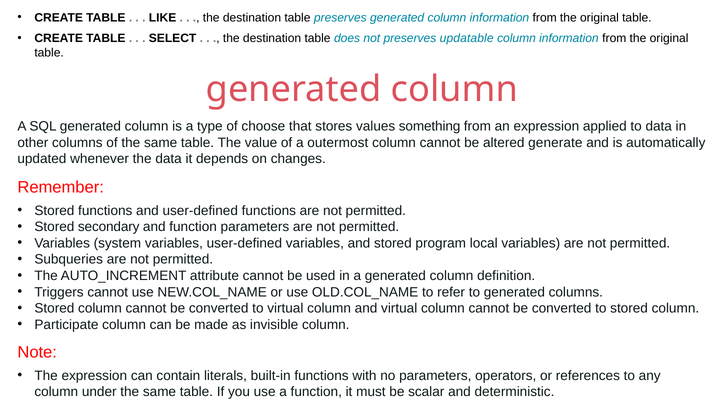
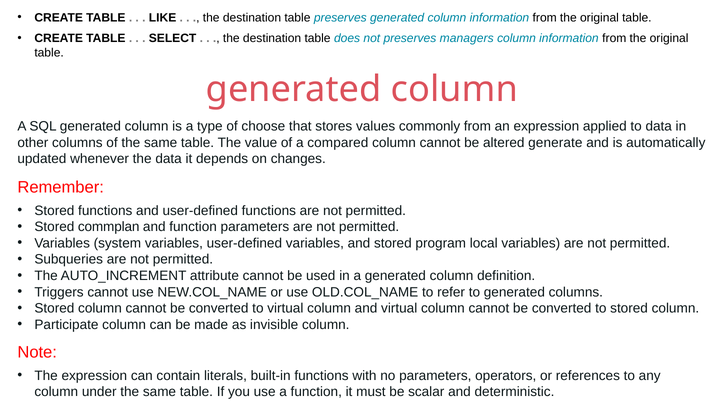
updatable: updatable -> managers (467, 38)
something: something -> commonly (430, 126)
outermost: outermost -> compared (338, 143)
secondary: secondary -> commplan (109, 227)
